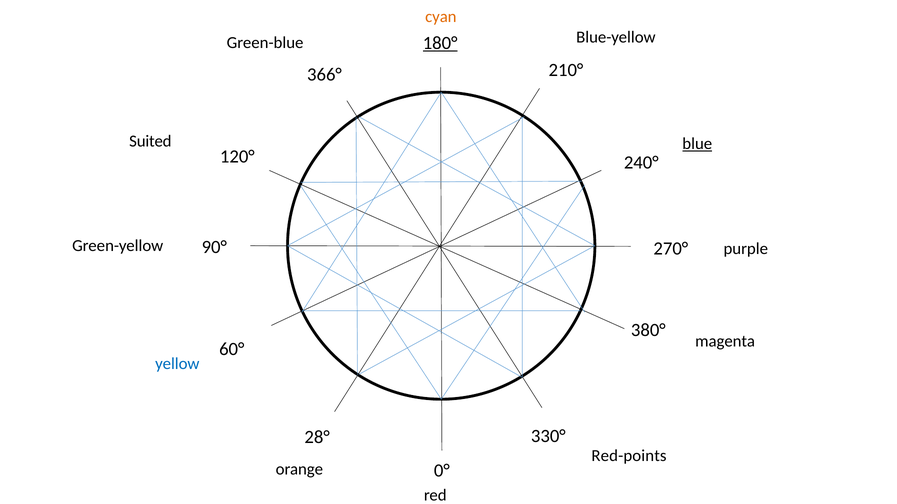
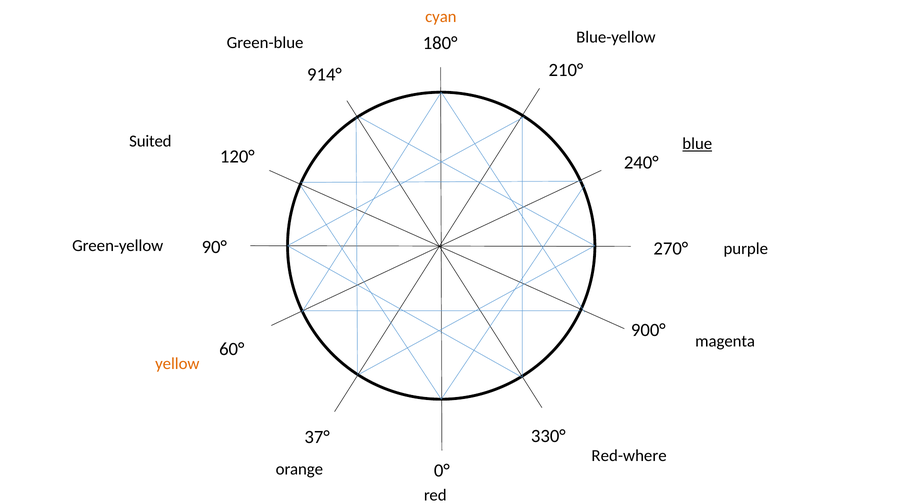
180° underline: present -> none (440, 43)
366°: 366° -> 914° (324, 75)
380°: 380° -> 900° (648, 330)
yellow colour: blue -> orange (177, 364)
28°: 28° -> 37° (317, 438)
Red-points: Red-points -> Red-where (629, 456)
